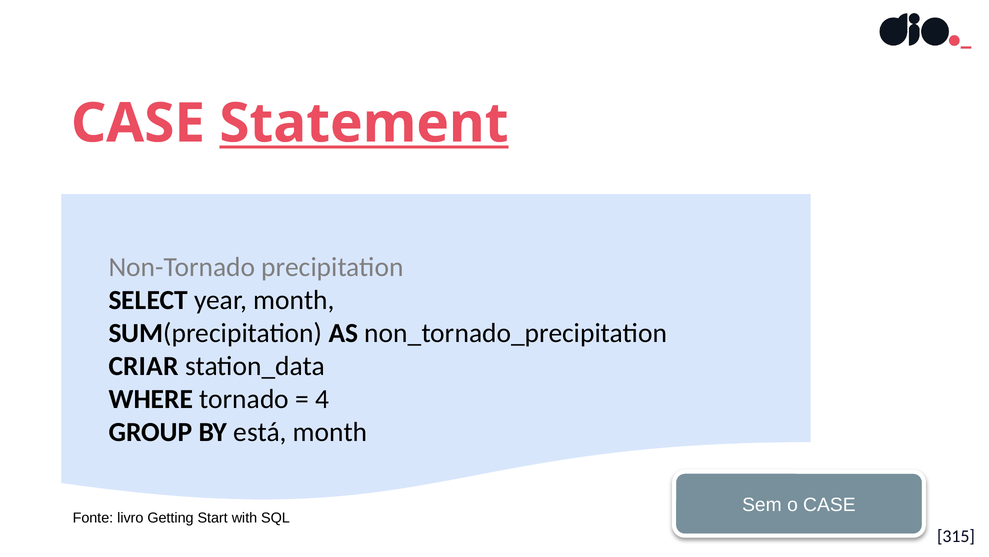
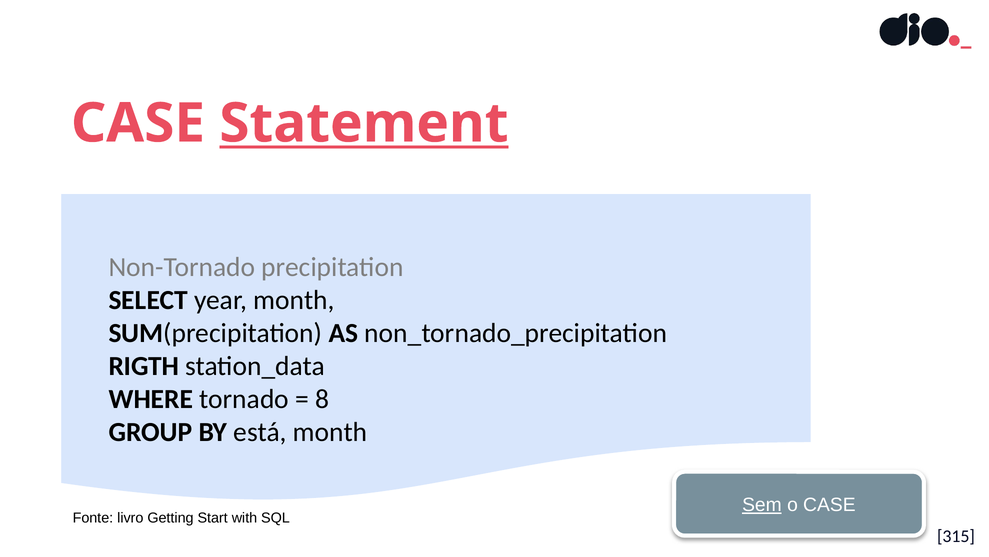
CRIAR: CRIAR -> RIGTH (144, 366)
4: 4 -> 8 (322, 399)
Sem underline: none -> present (762, 504)
